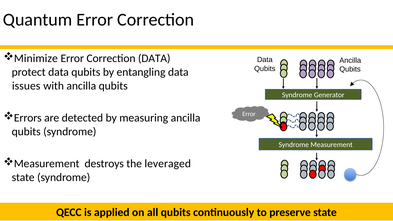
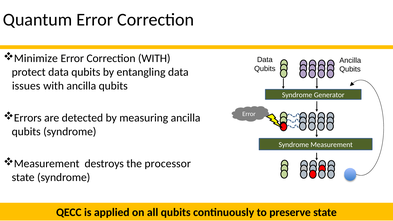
Correction DATA: DATA -> WITH (154, 58)
leveraged: leveraged -> processor (168, 164)
